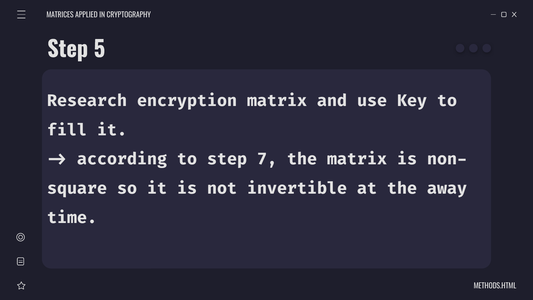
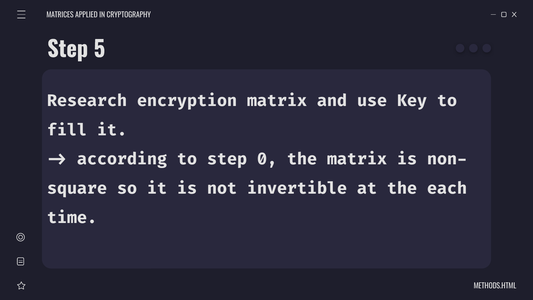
7: 7 -> 0 (267, 159)
away: away -> each (447, 188)
